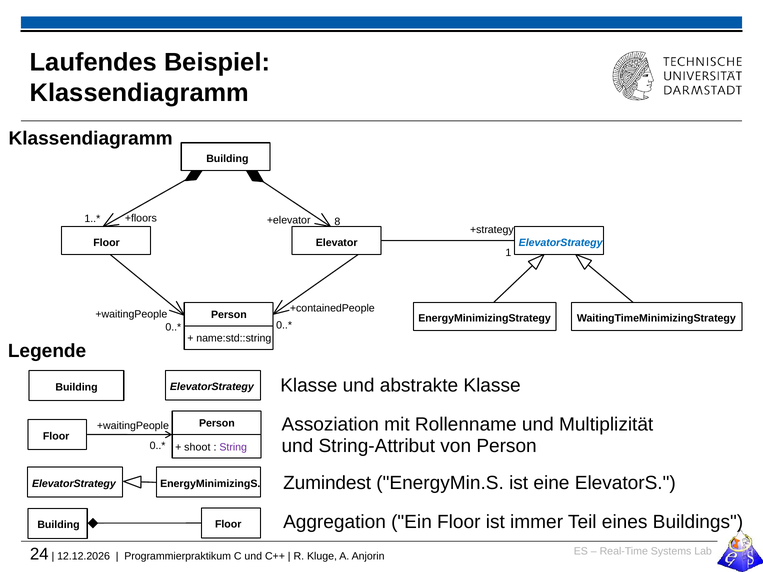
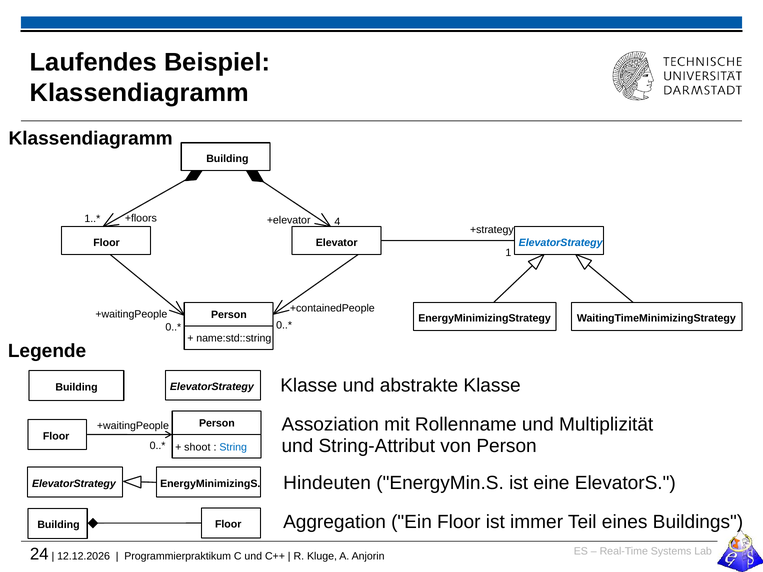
8: 8 -> 4 (337, 222)
String colour: purple -> blue (233, 447)
Zumindest: Zumindest -> Hindeuten (327, 483)
